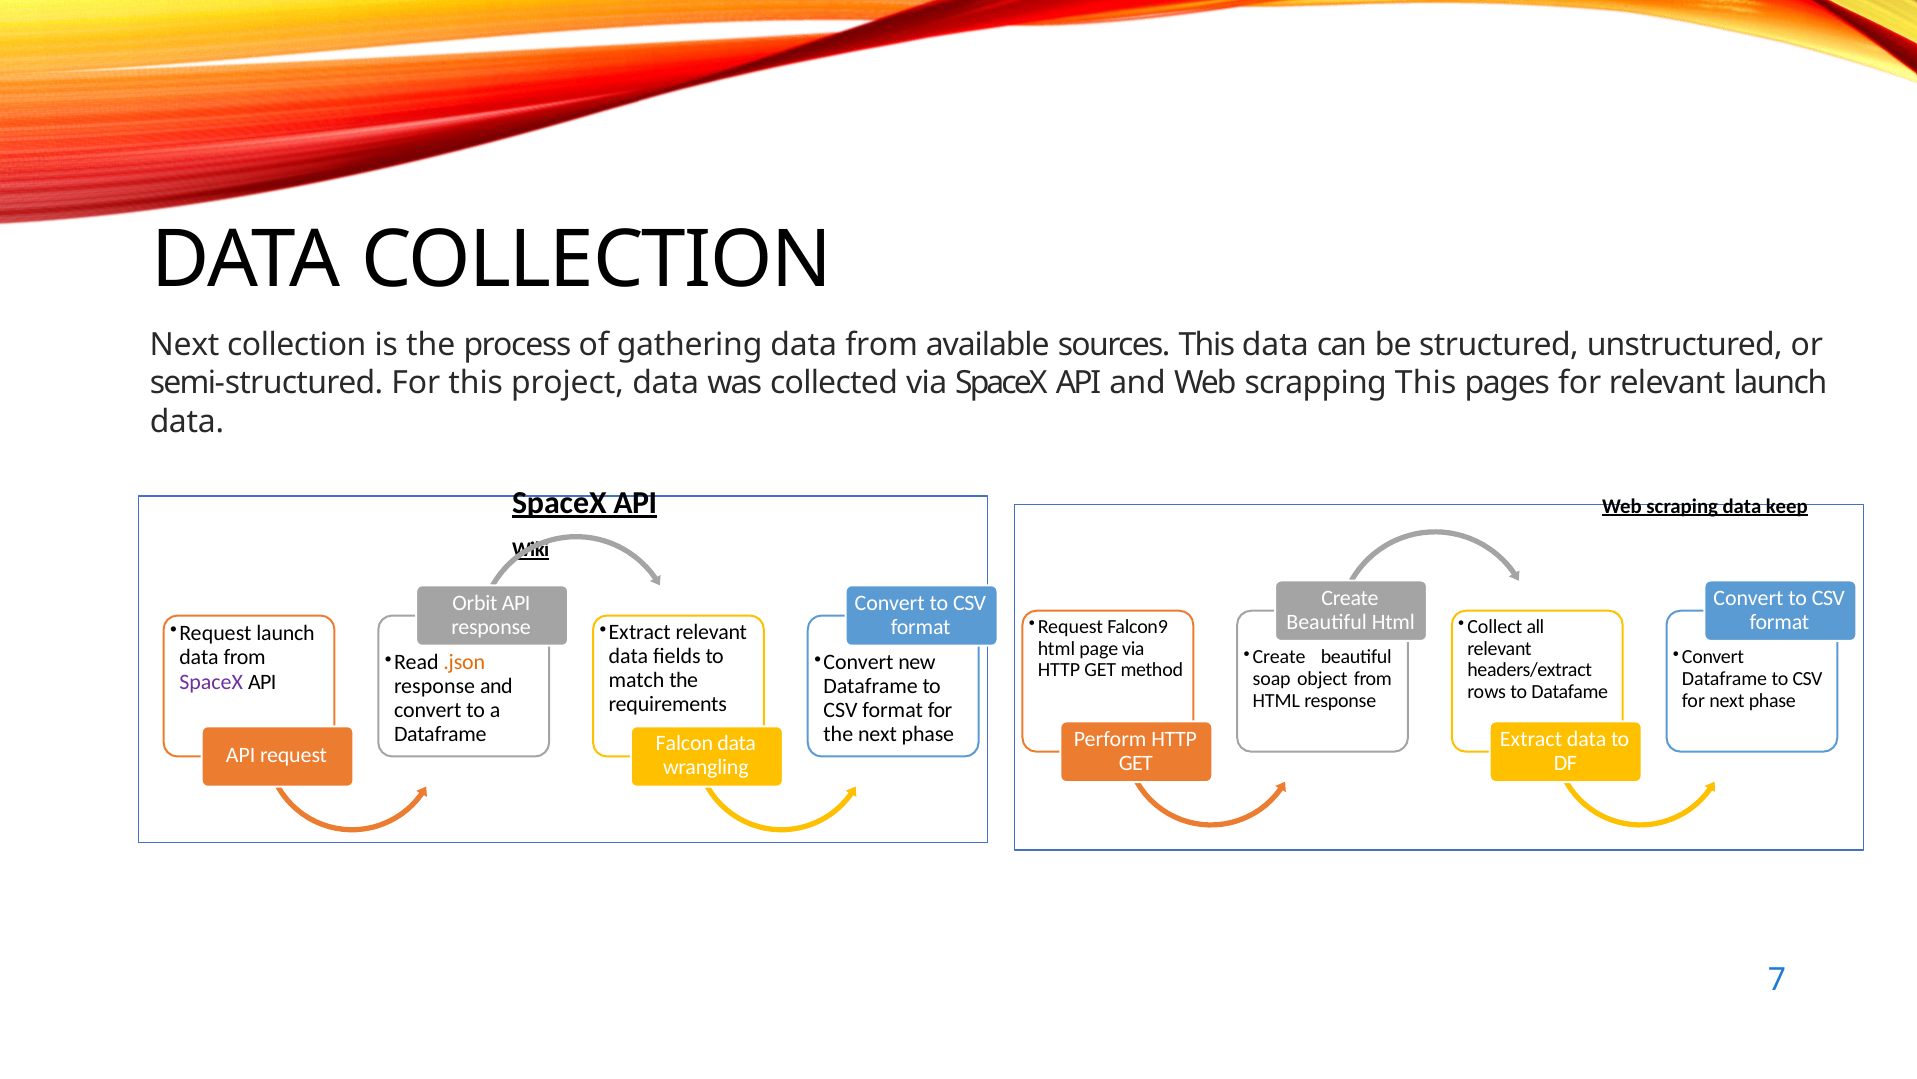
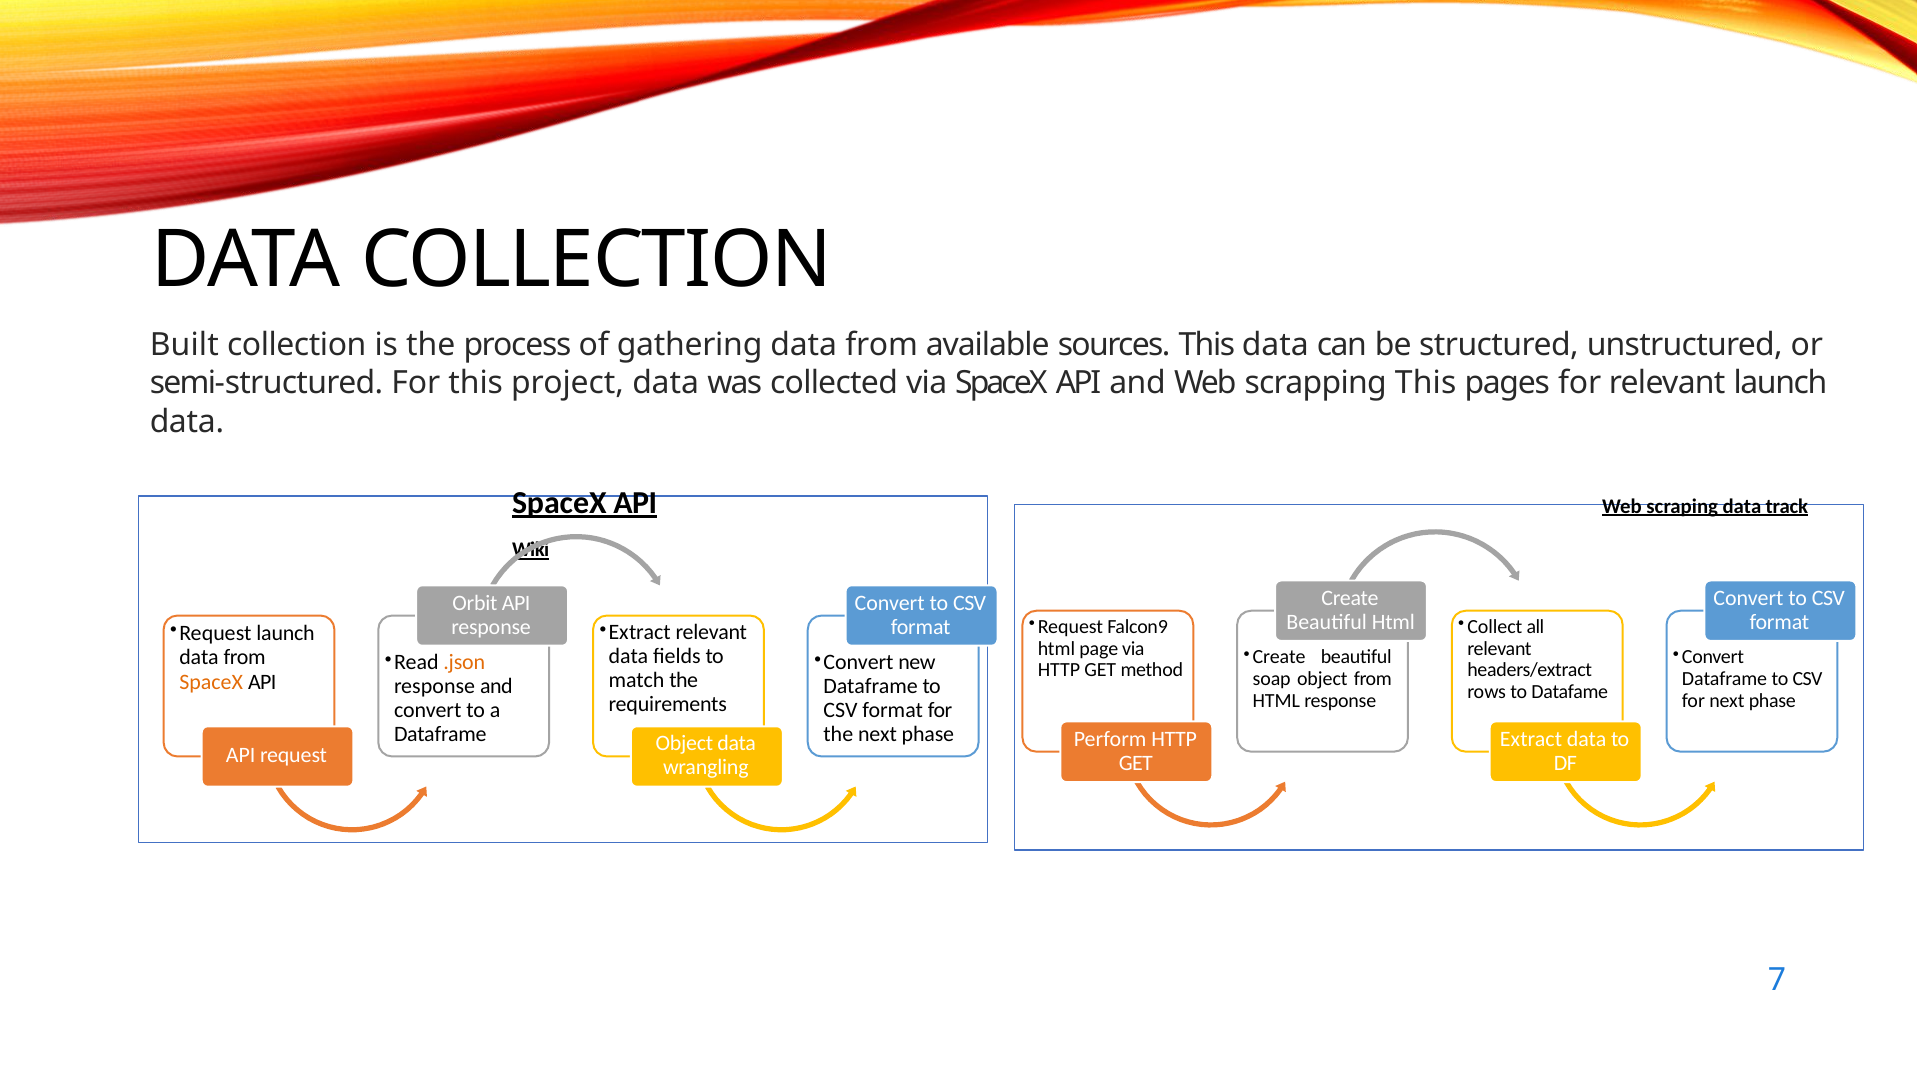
Next: Next -> Built (184, 345)
keep: keep -> track (1787, 506)
SpaceX colour: purple -> orange (211, 681)
Falcon: Falcon -> Object (684, 743)
